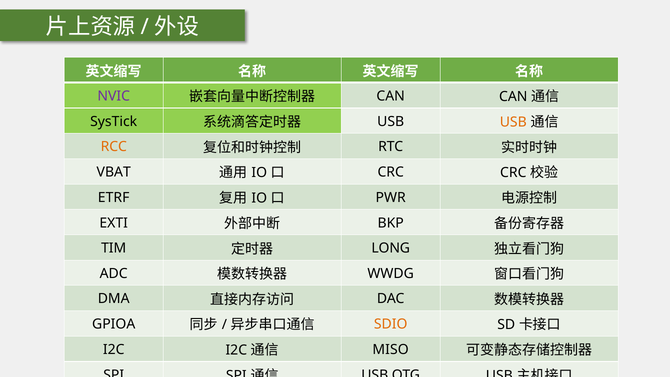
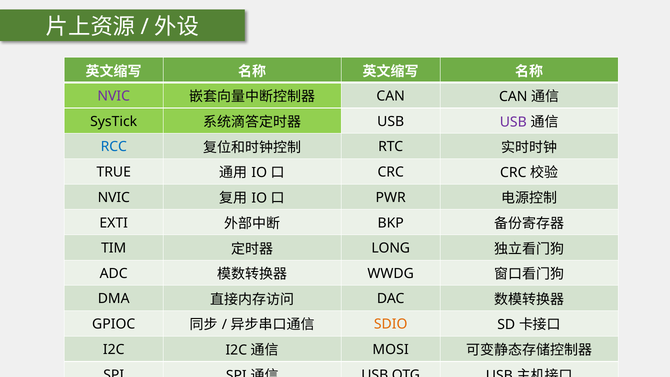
USB colour: orange -> purple (513, 122)
RCC colour: orange -> blue (114, 147)
VBAT: VBAT -> TRUE (114, 172)
ETRF: ETRF -> NVIC (114, 198)
GPIOA: GPIOA -> GPIOC (114, 324)
MISO: MISO -> MOSI (391, 349)
